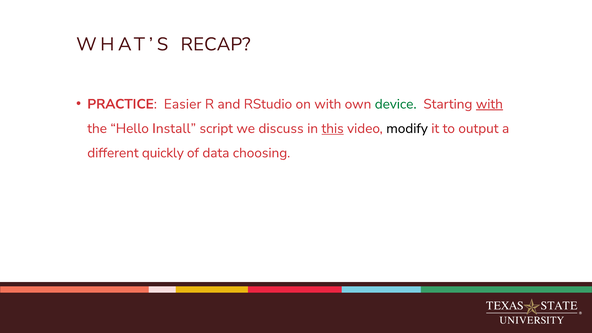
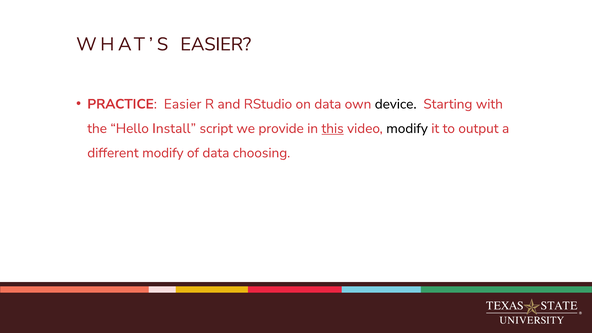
WHAT’S RECAP: RECAP -> EASIER (216, 44)
on with: with -> data (328, 104)
device colour: green -> black (396, 104)
with underline: present -> none (489, 104)
discuss: discuss -> provide (281, 128)
different quickly: quickly -> modify (163, 153)
